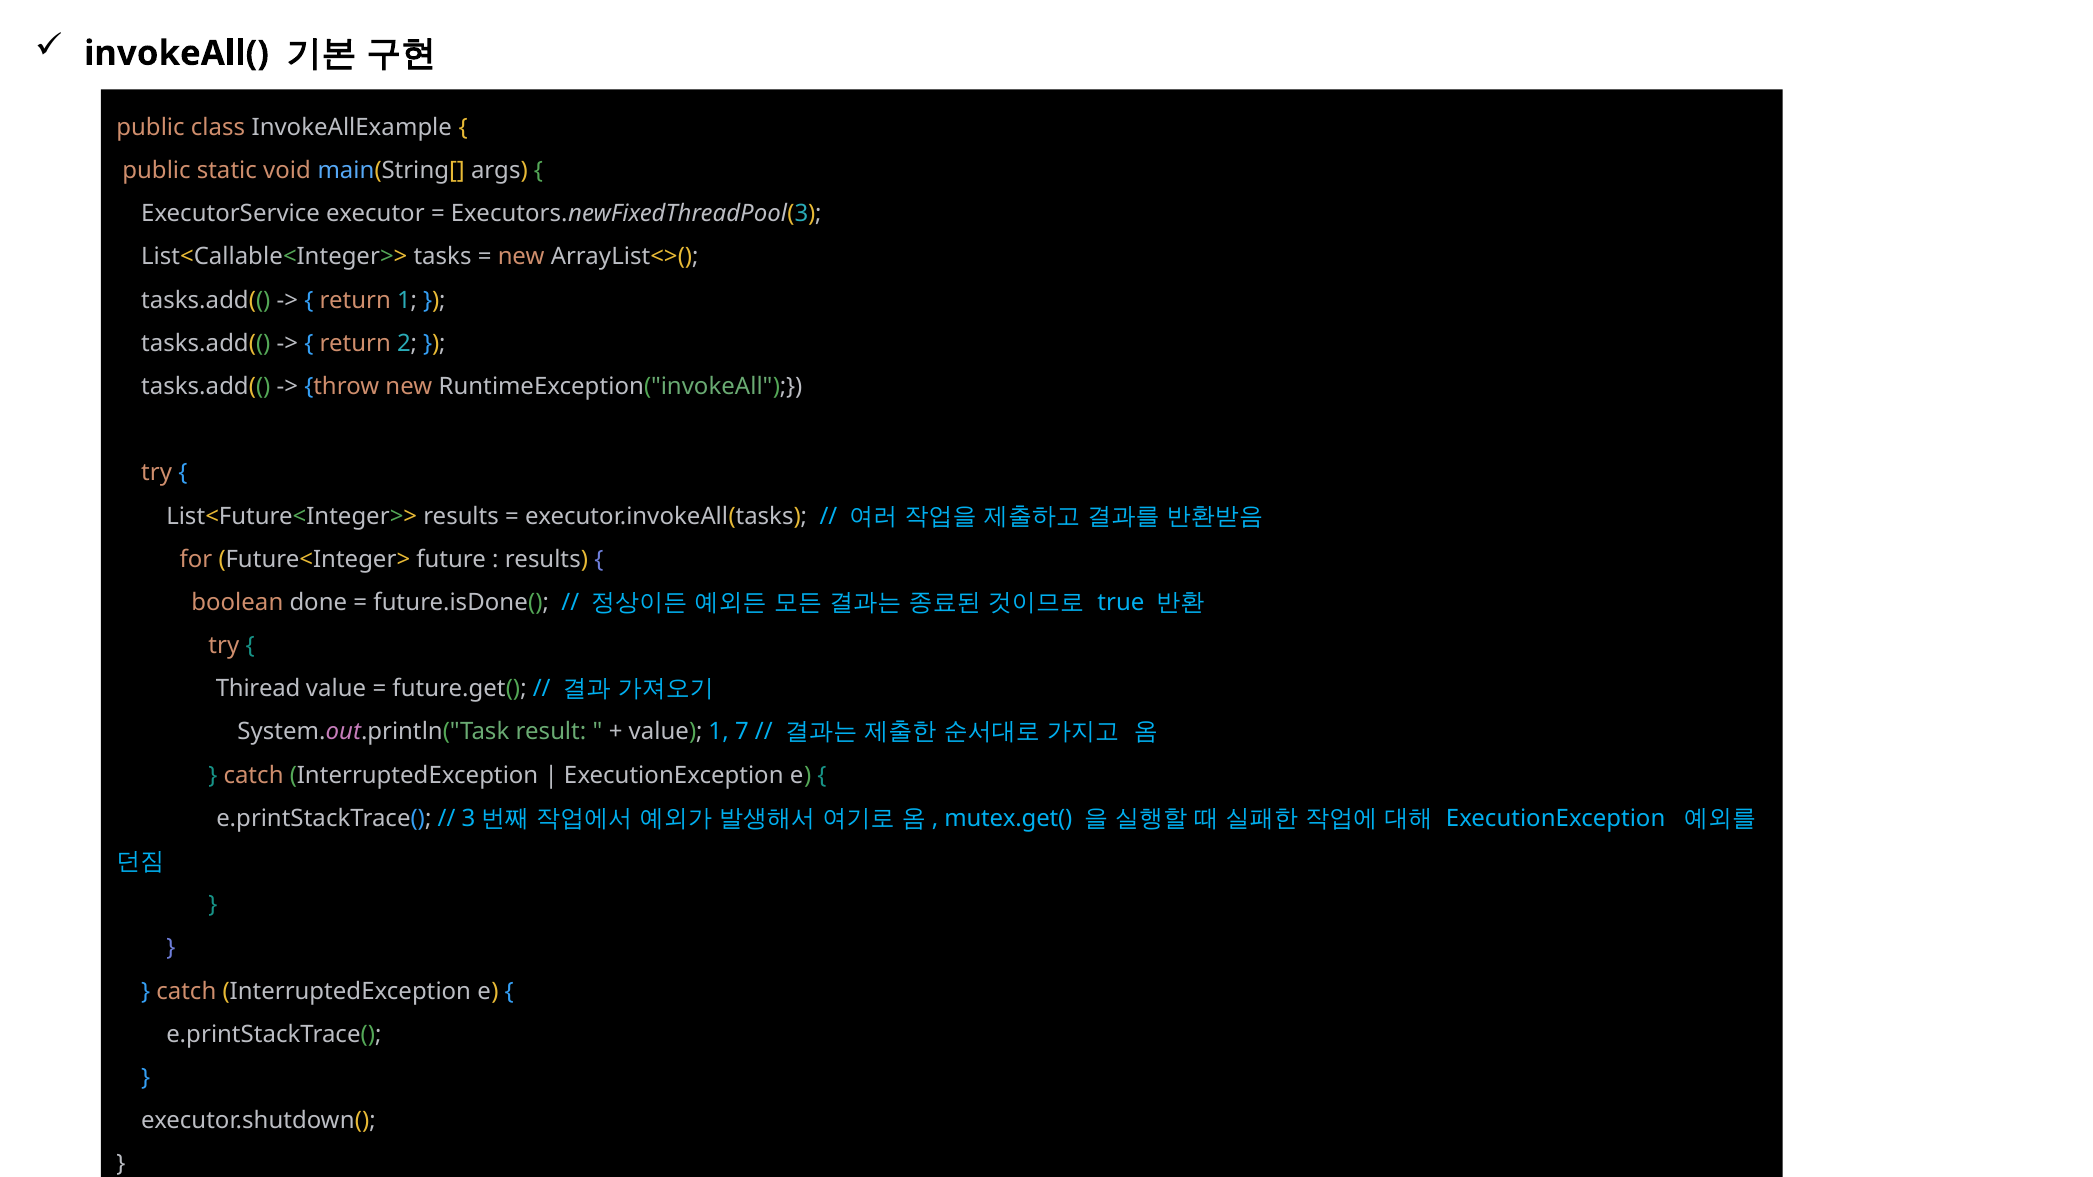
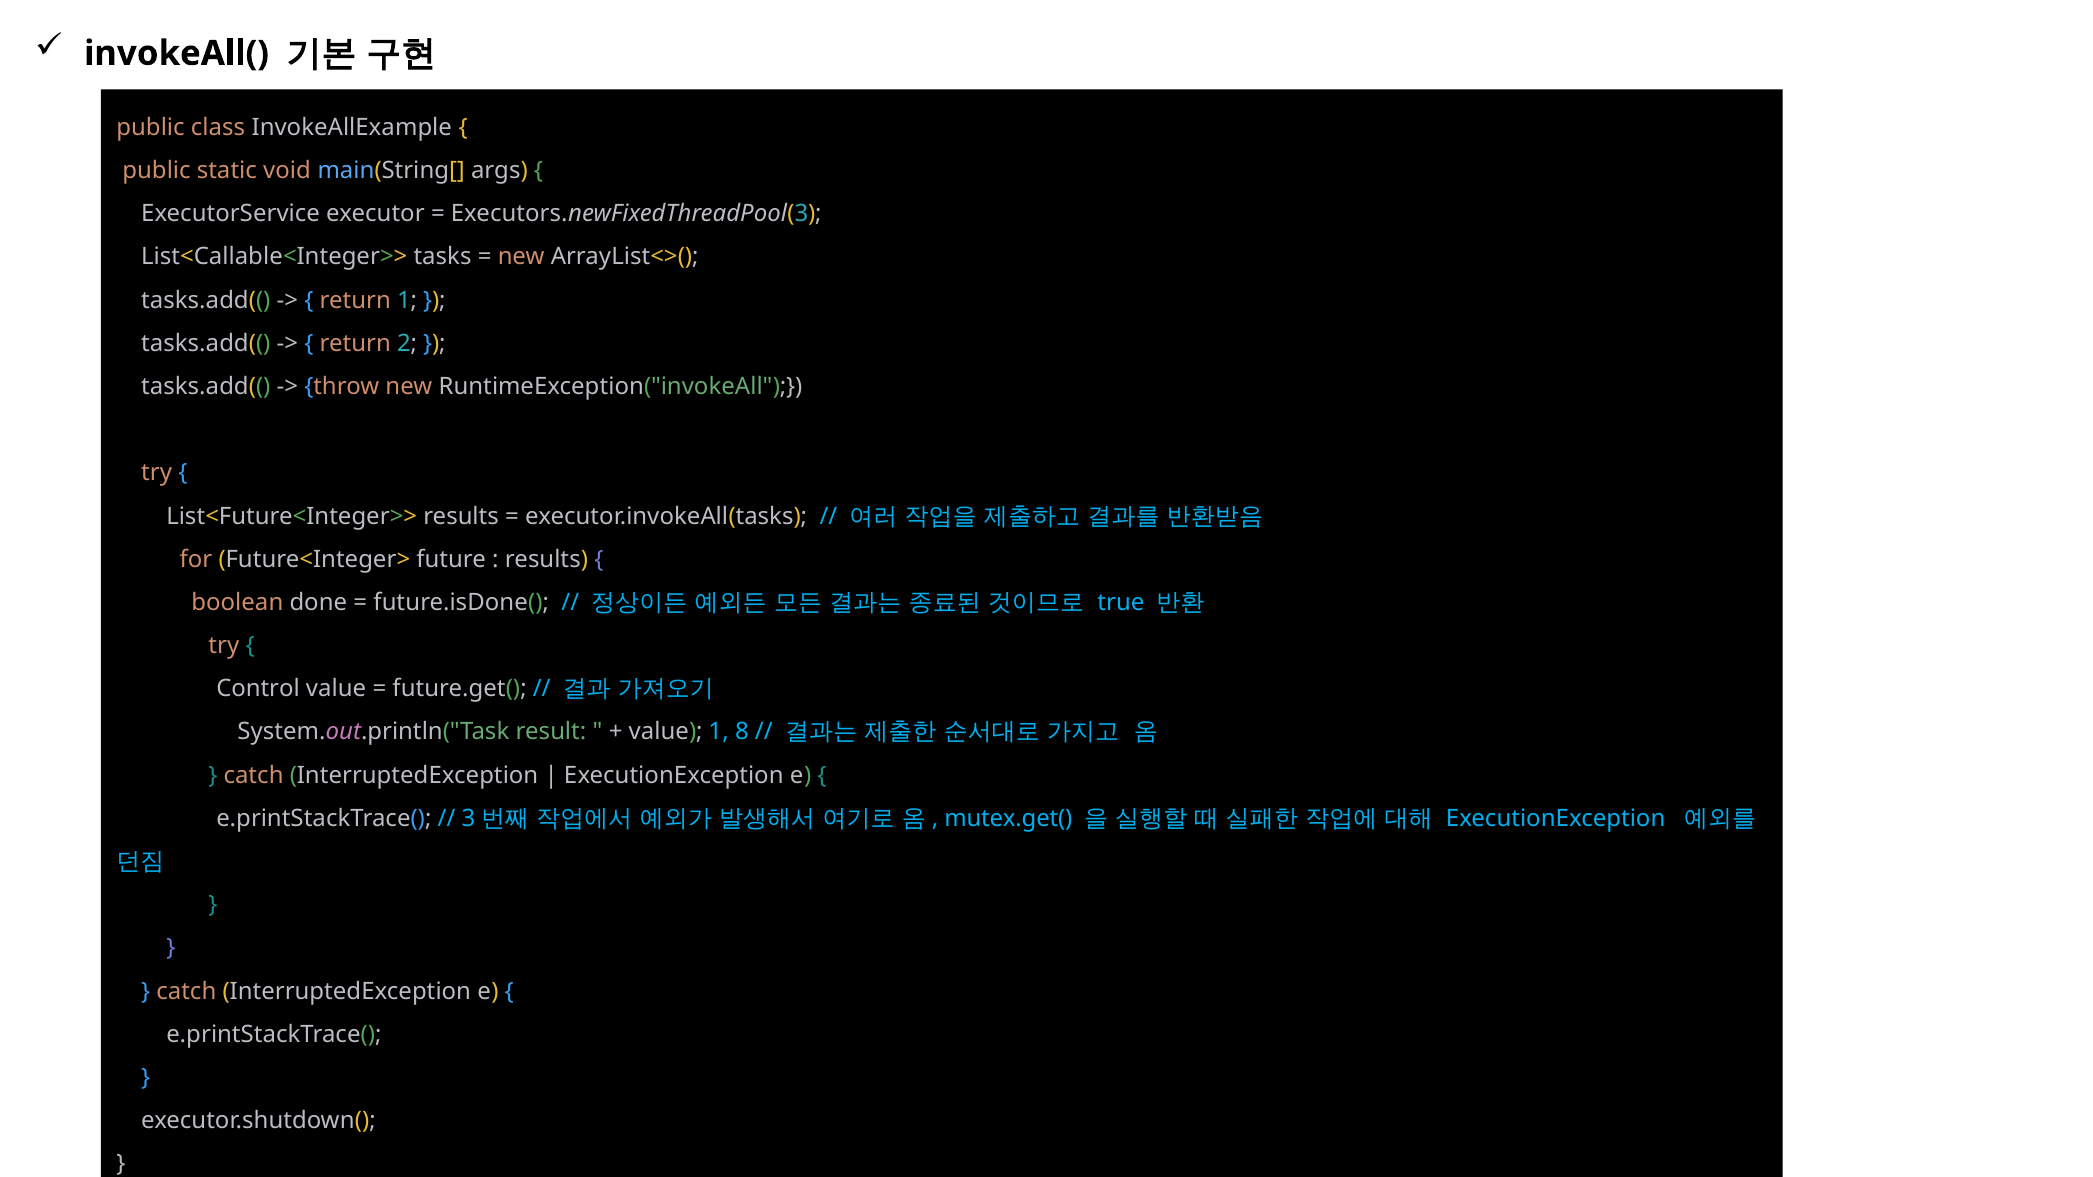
Thiread: Thiread -> Control (258, 689)
7: 7 -> 8 (742, 732)
